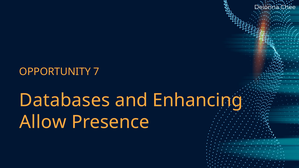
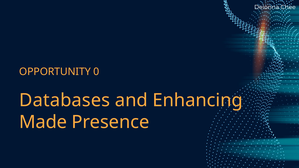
7: 7 -> 0 (96, 72)
Allow: Allow -> Made (43, 122)
